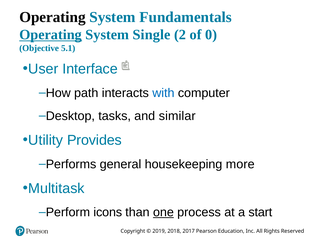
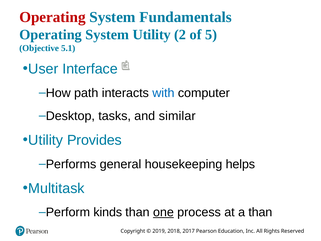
Operating colour: black -> red (52, 17)
Operating underline: present -> none (51, 35)
System Single: Single -> Utility (152, 35)
0: 0 -> 5 (211, 35)
more: more -> helps (240, 164)
icons: icons -> kinds (108, 212)
a start: start -> than (260, 212)
